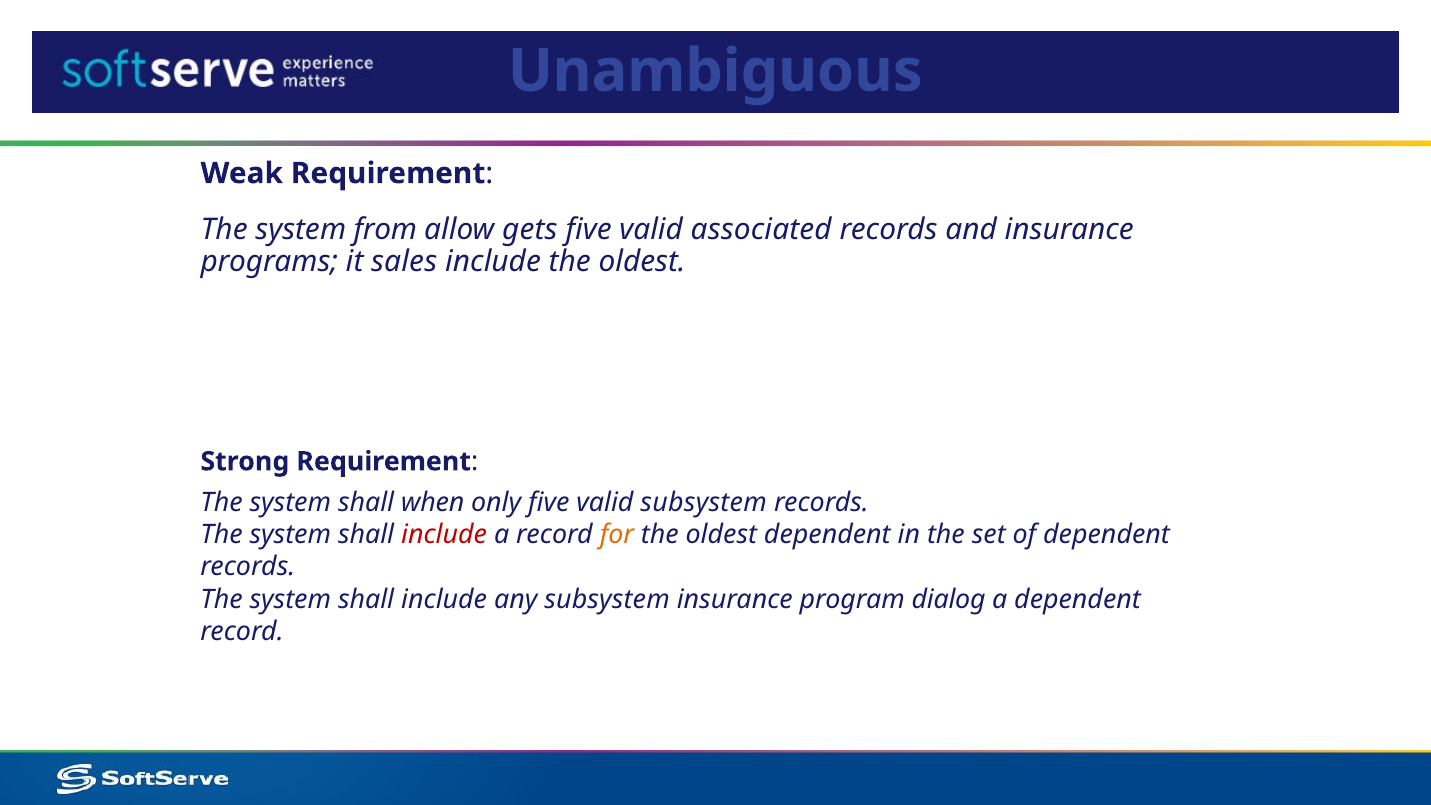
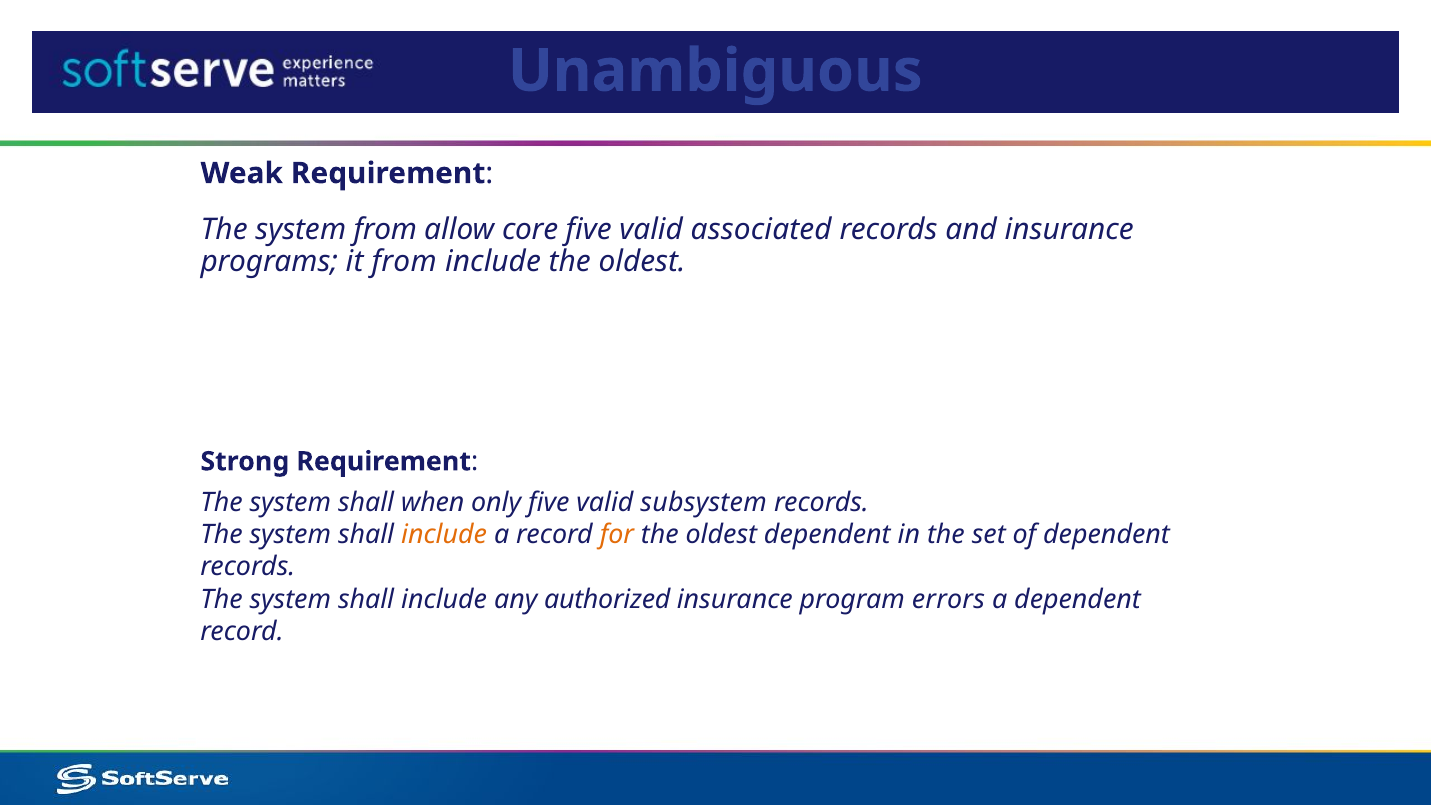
gets: gets -> core (530, 229)
it sales: sales -> from (404, 262)
include colour: red -> orange (444, 535)
any subsystem: subsystem -> authorized (607, 599)
dialog: dialog -> errors (948, 599)
